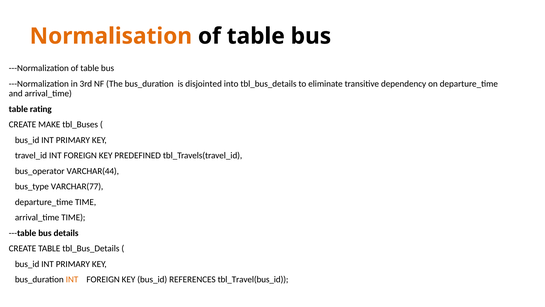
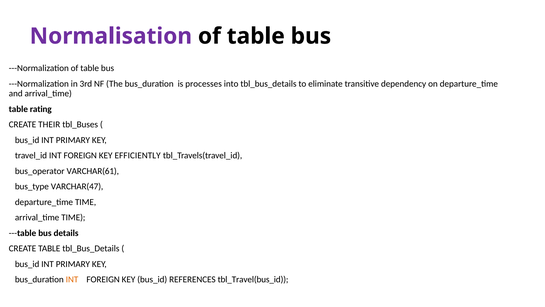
Normalisation colour: orange -> purple (111, 36)
disjointed: disjointed -> processes (204, 84)
MAKE: MAKE -> THEIR (49, 124)
PREDEFINED: PREDEFINED -> EFFICIENTLY (138, 155)
VARCHAR(44: VARCHAR(44 -> VARCHAR(61 (93, 171)
VARCHAR(77: VARCHAR(77 -> VARCHAR(47 (77, 186)
